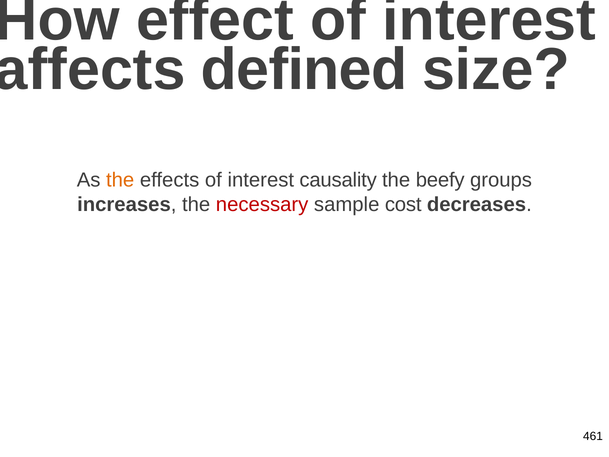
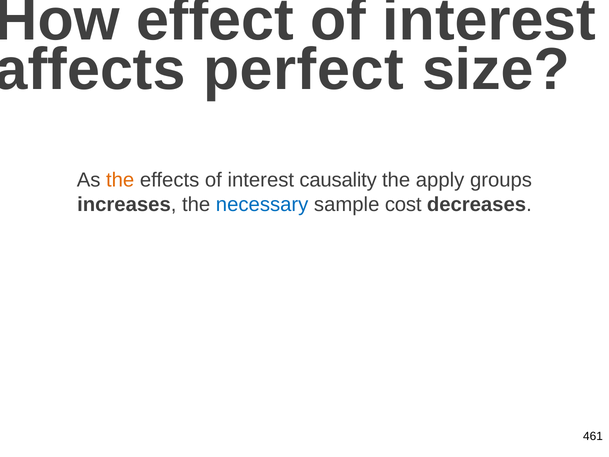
defined: defined -> perfect (303, 70)
beefy: beefy -> apply (440, 180)
necessary colour: red -> blue (262, 204)
